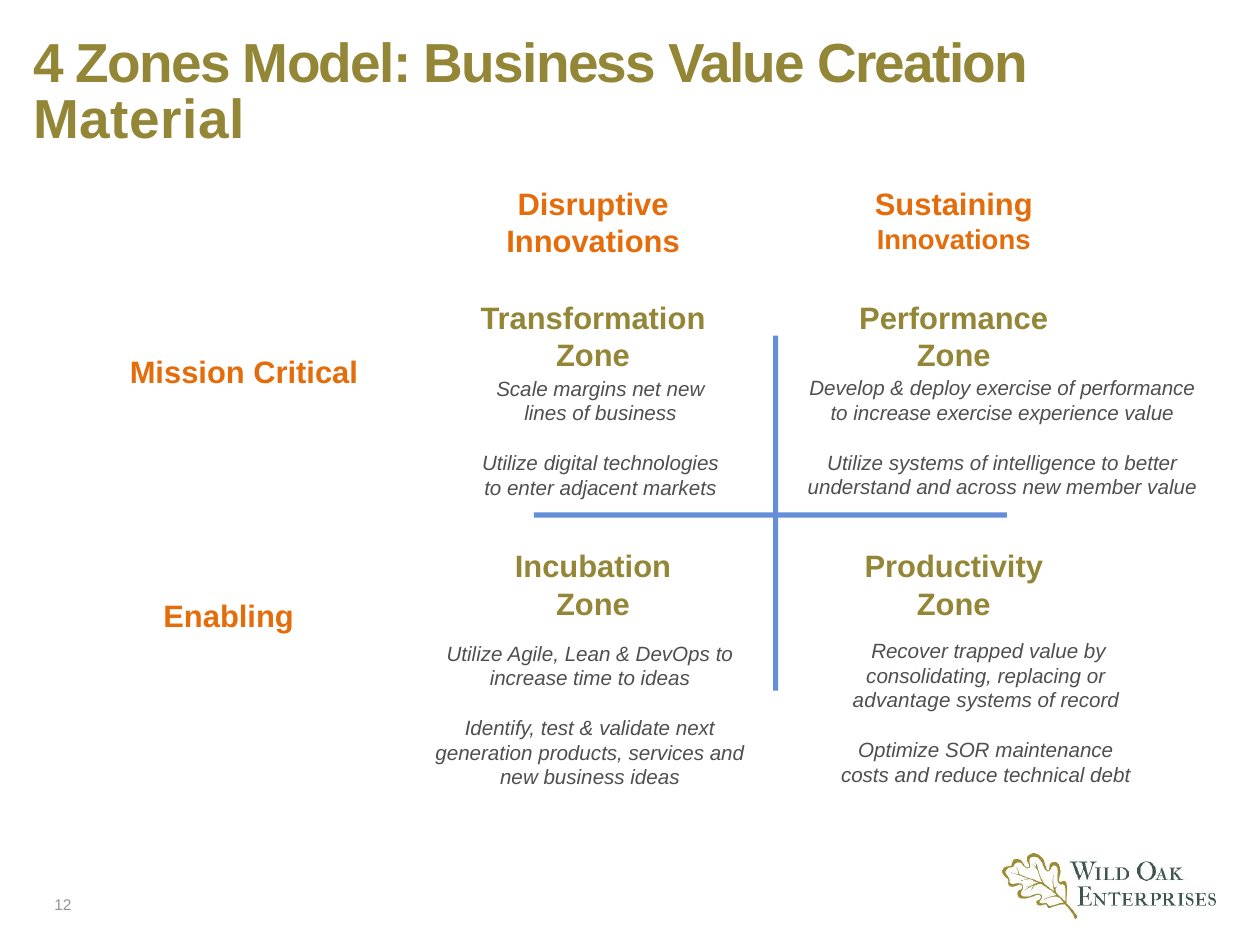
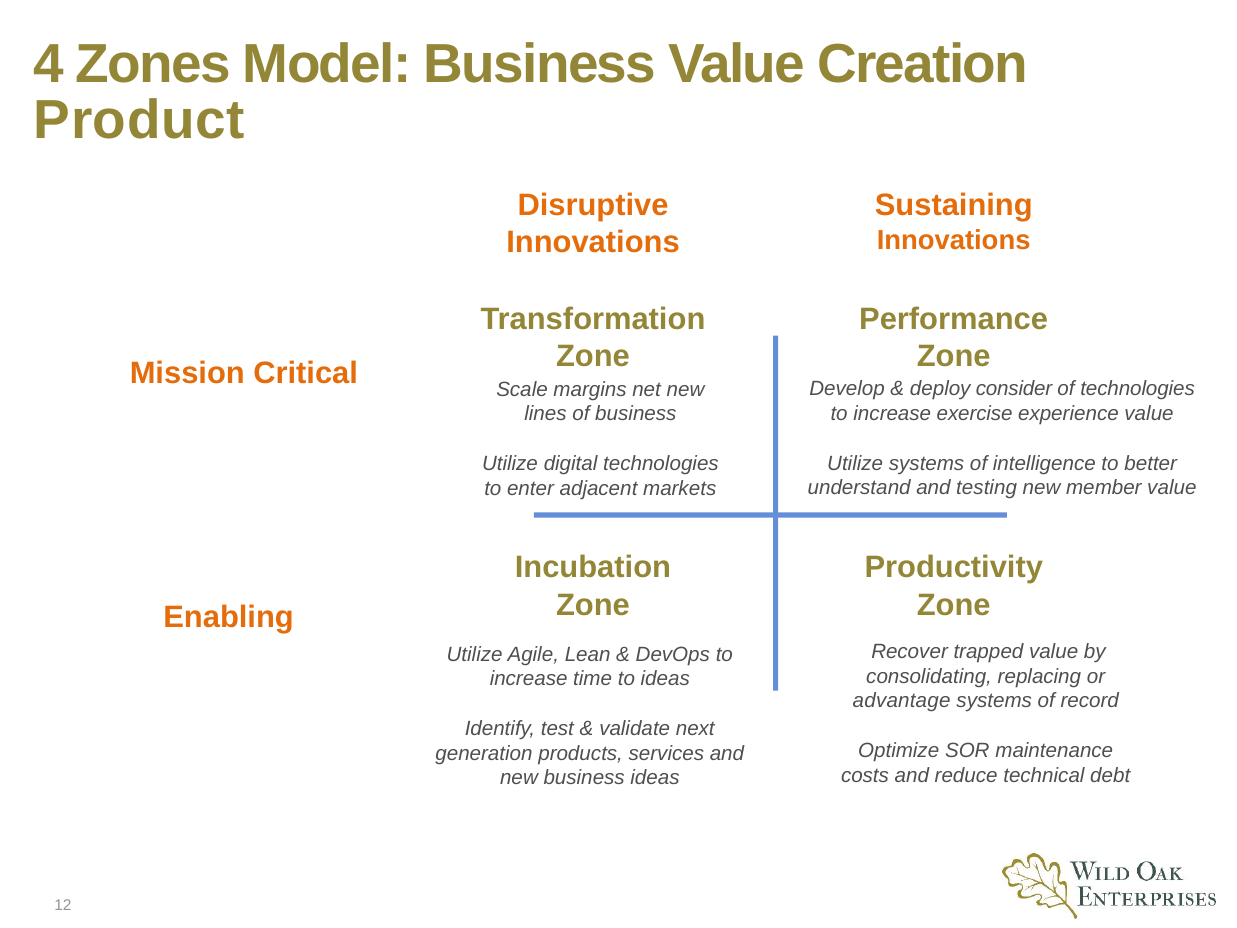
Material: Material -> Product (139, 121)
deploy exercise: exercise -> consider (1014, 389)
of performance: performance -> technologies (1138, 389)
across: across -> testing (987, 488)
